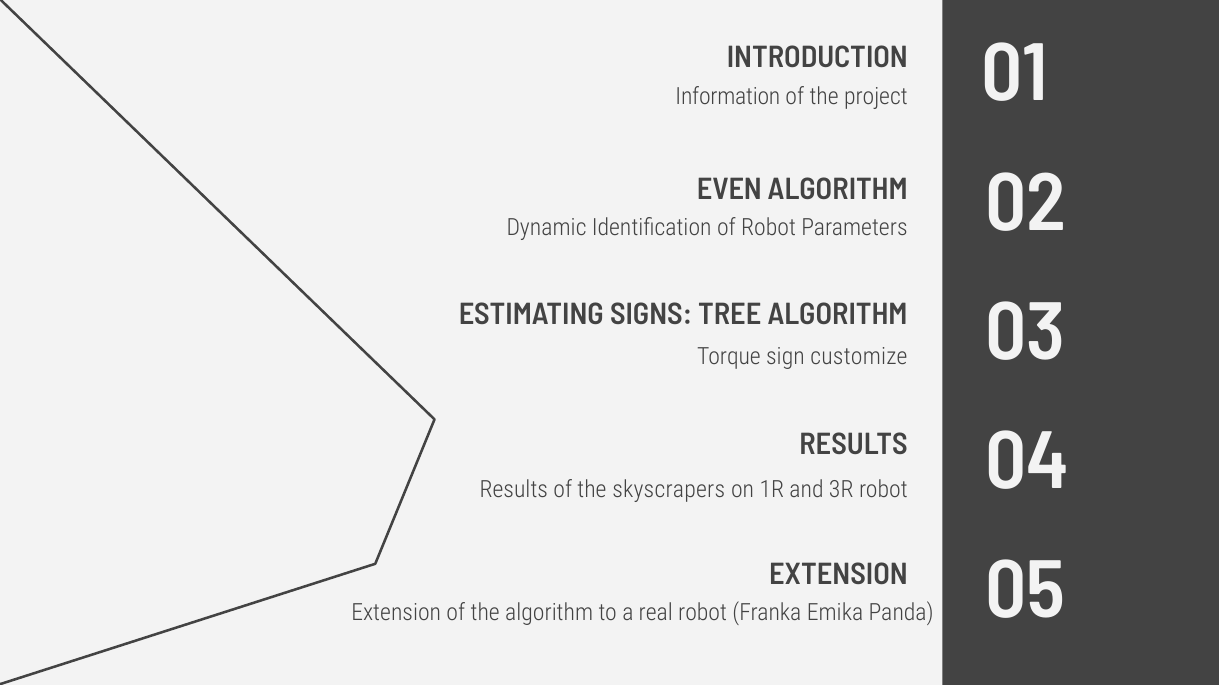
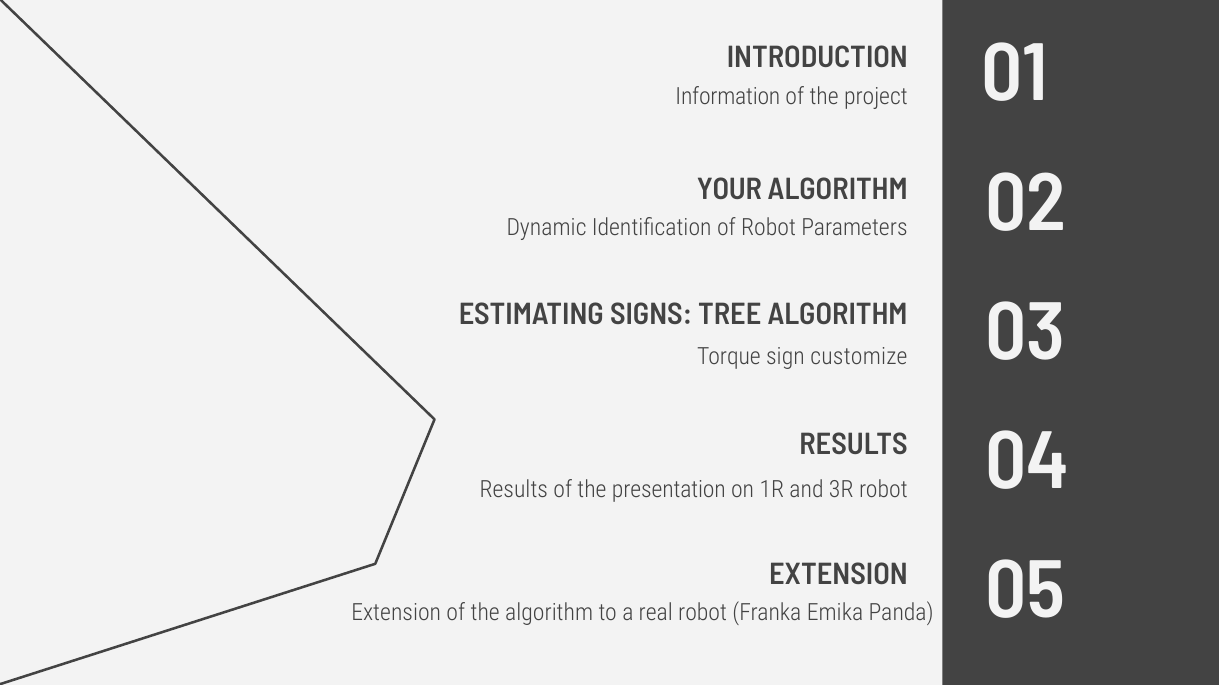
EVEN: EVEN -> YOUR (729, 190)
skyscrapers: skyscrapers -> presentation (669, 490)
